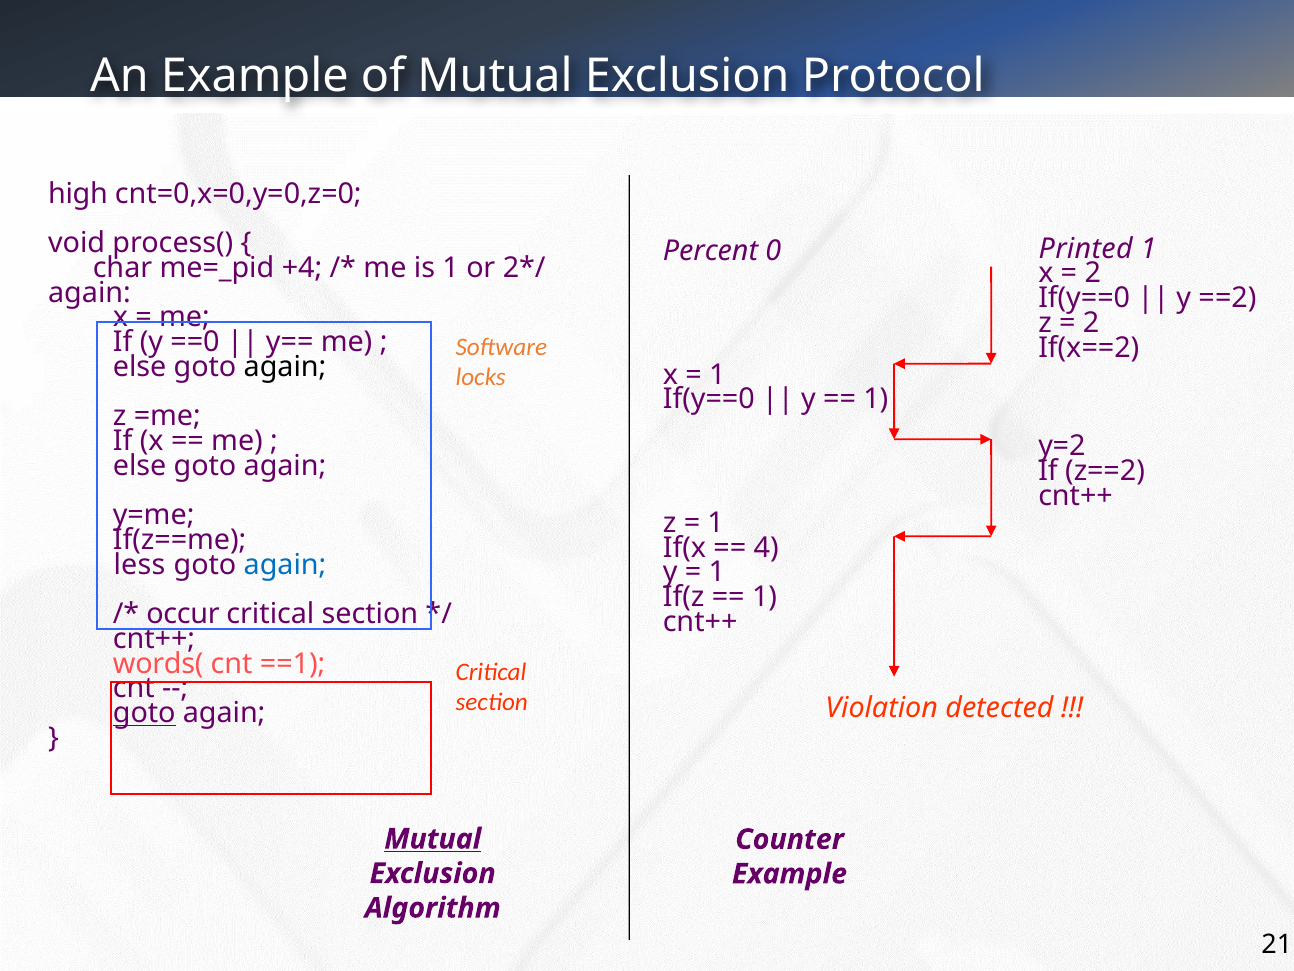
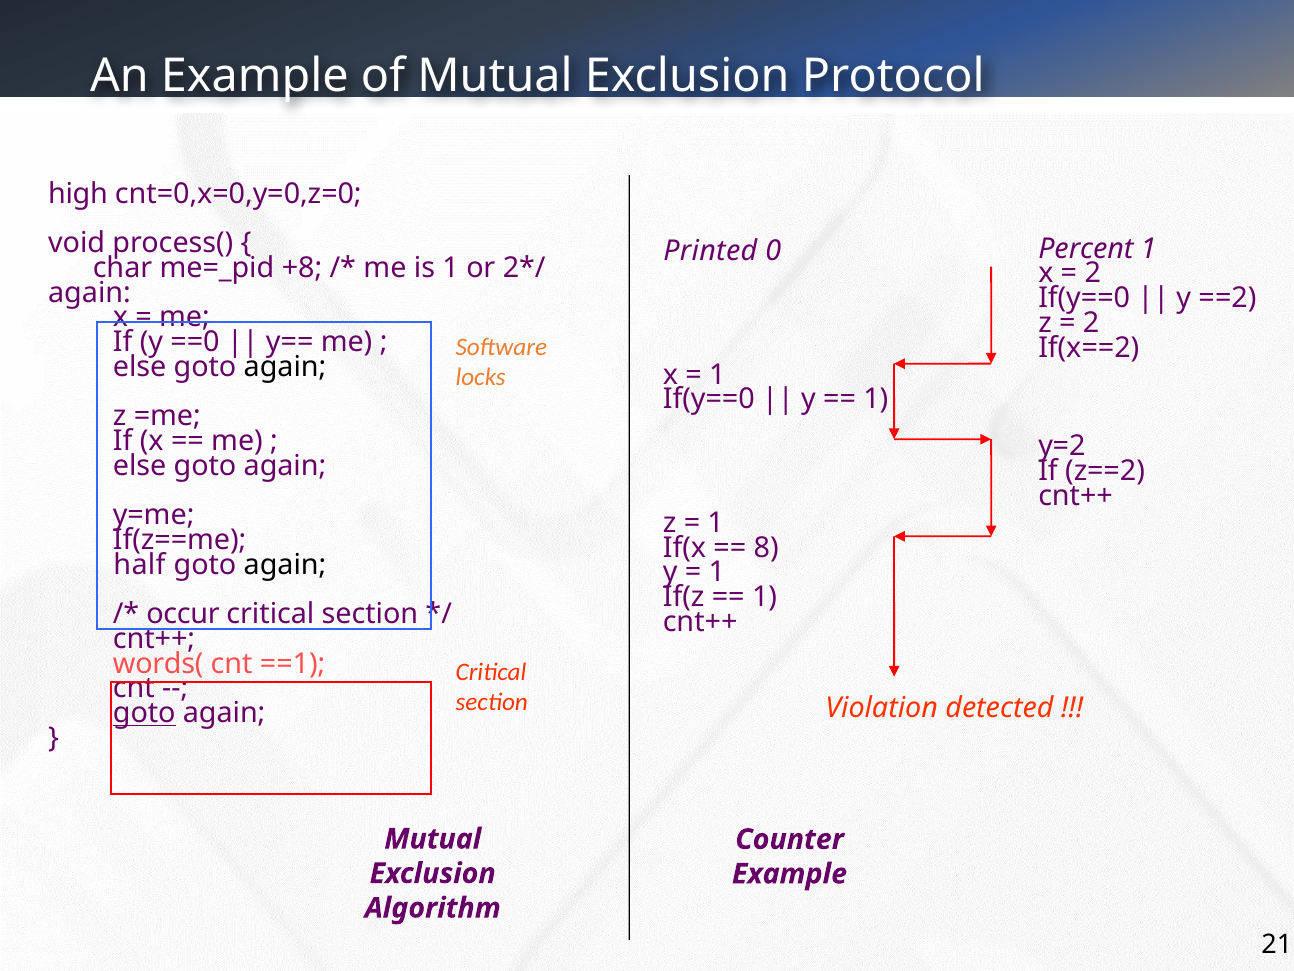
Printed: Printed -> Percent (1086, 249)
Percent: Percent -> Printed (710, 251)
+4: +4 -> +8 (302, 268)
4: 4 -> 8 (766, 547)
less: less -> half (140, 564)
again colour: blue -> black (285, 564)
Mutual underline: present -> none (433, 839)
